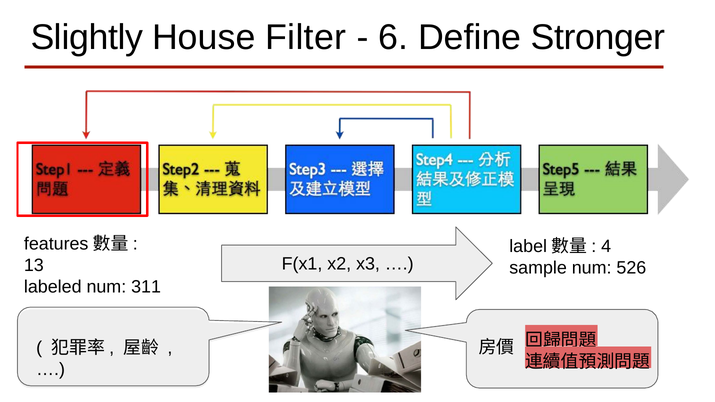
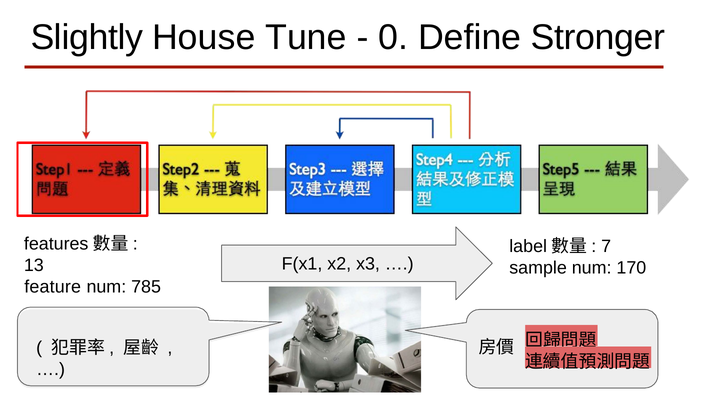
Filter: Filter -> Tune (306, 37)
6: 6 -> 0 (393, 37)
4: 4 -> 7 (606, 246)
526: 526 -> 170 (631, 268)
labeled: labeled -> feature (53, 287)
311: 311 -> 785 (146, 287)
